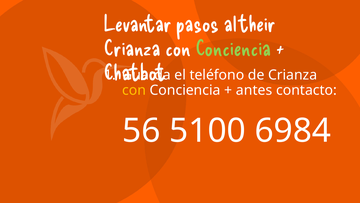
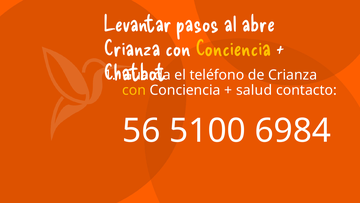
their: their -> abre (258, 24)
Conciencia colour: light green -> yellow (234, 48)
antes: antes -> salud (254, 90)
